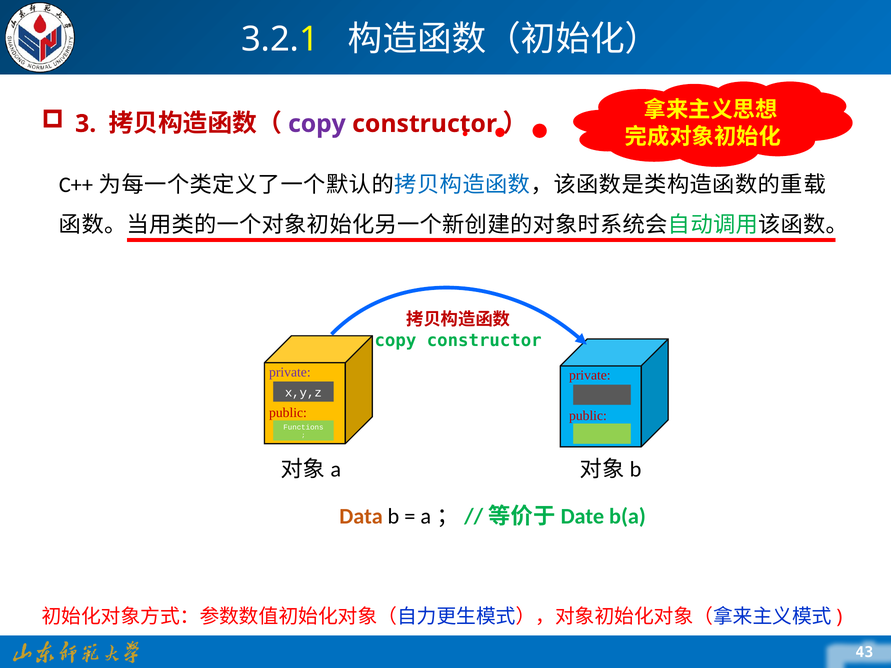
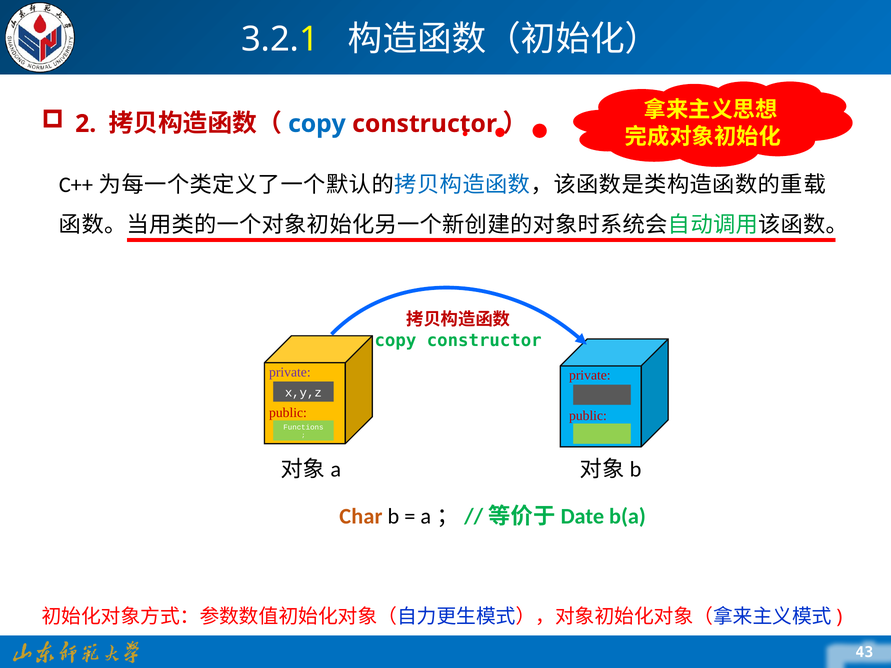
3: 3 -> 2 (86, 124)
copy colour: purple -> blue (317, 124)
Data: Data -> Char (361, 517)
